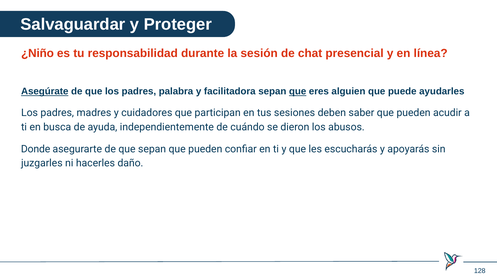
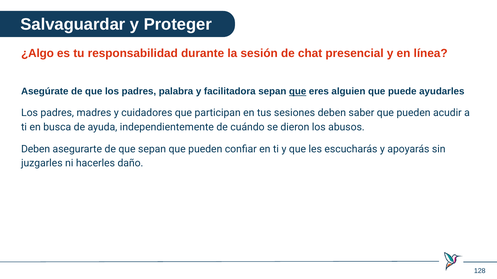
¿Niño: ¿Niño -> ¿Algo (37, 53)
Asegúrate underline: present -> none (45, 92)
Donde: Donde -> Deben (36, 149)
